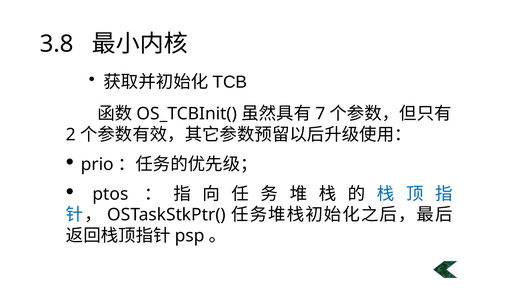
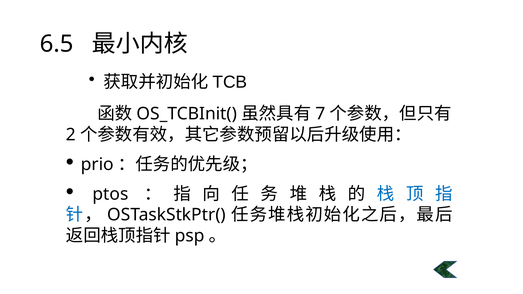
3.8: 3.8 -> 6.5 (57, 44)
